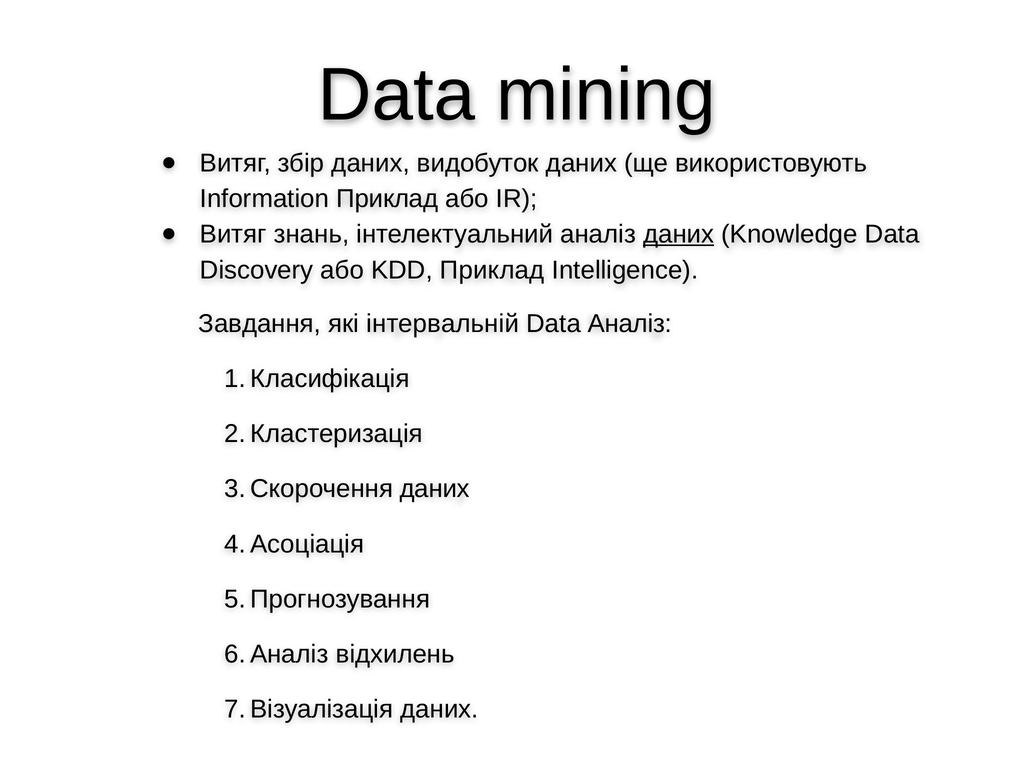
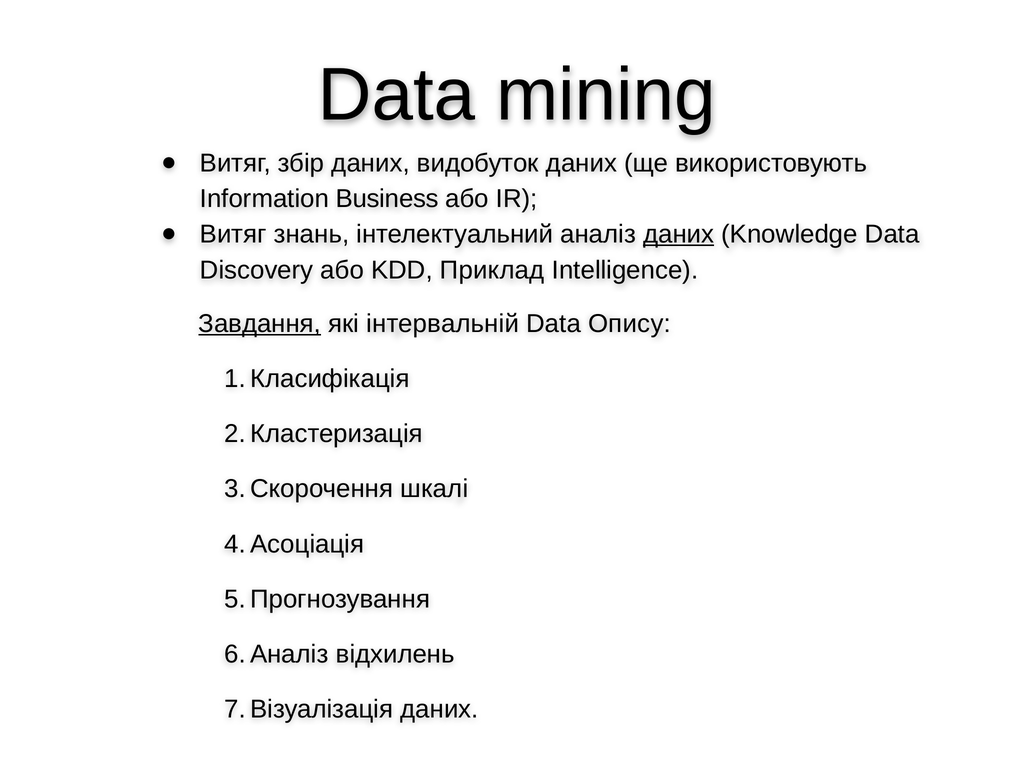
Information Приклад: Приклад -> Business (387, 199)
Завдання underline: none -> present (260, 324)
Data Аналіз: Аналіз -> Опису (630, 324)
даних: даних -> шкалі (434, 489)
